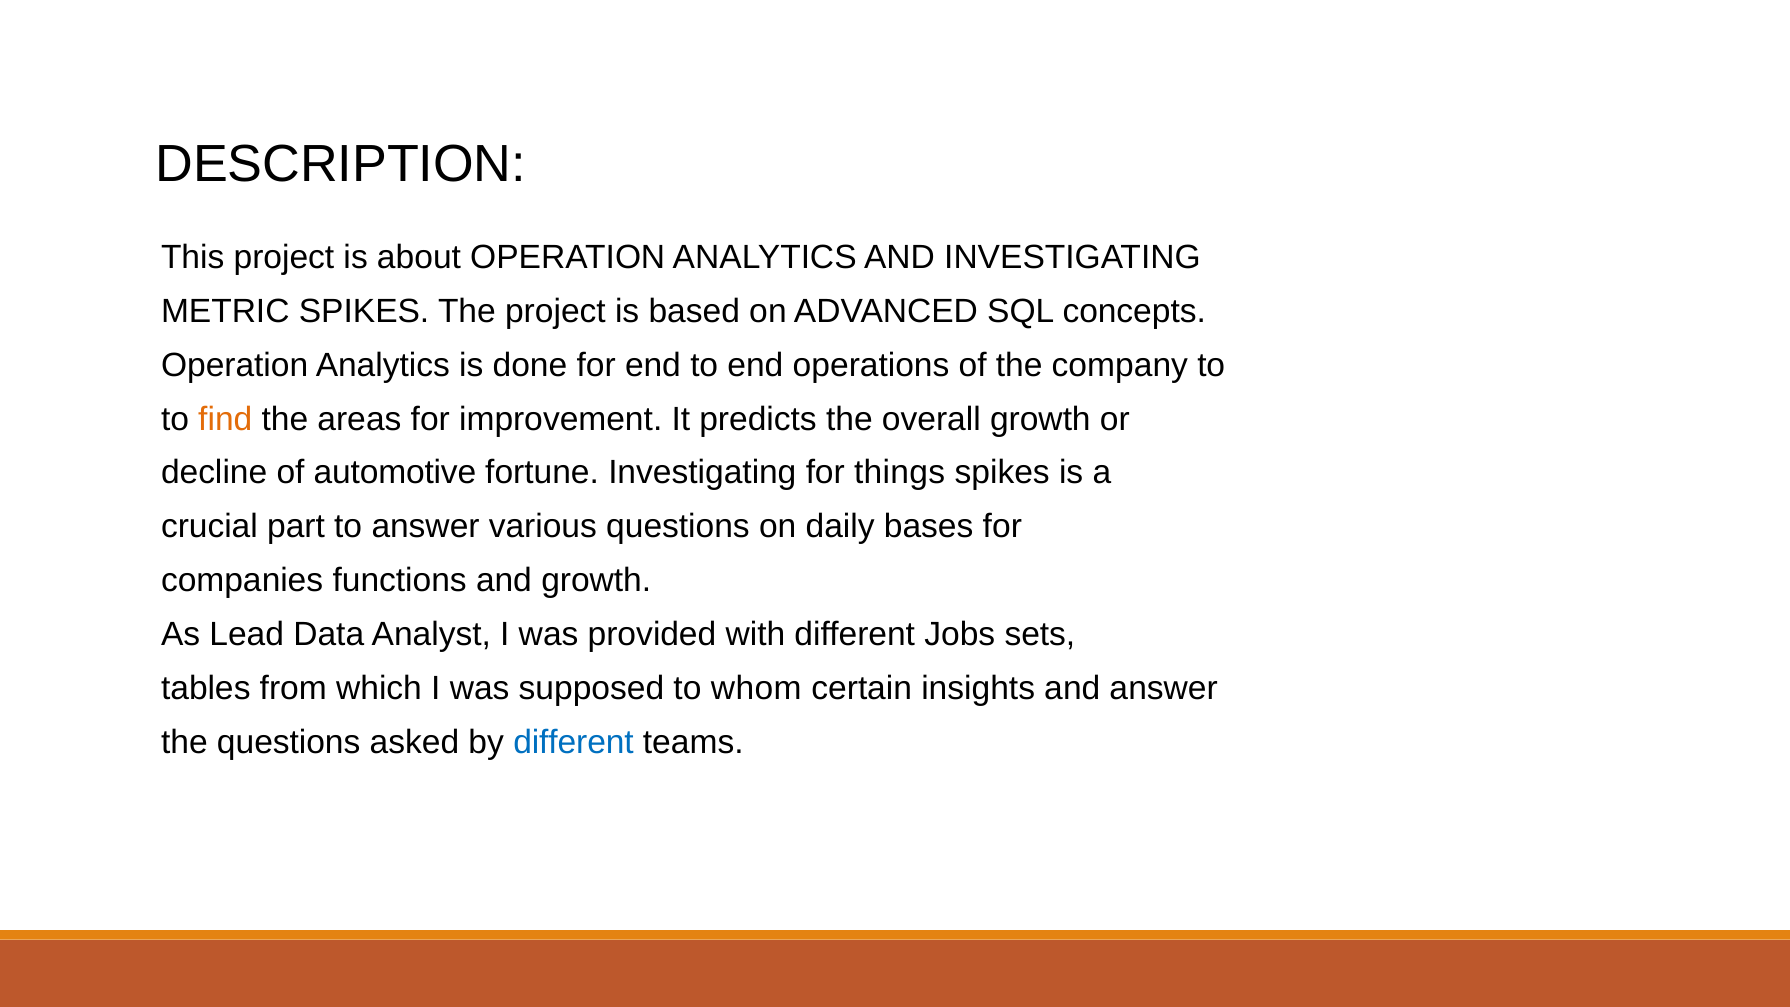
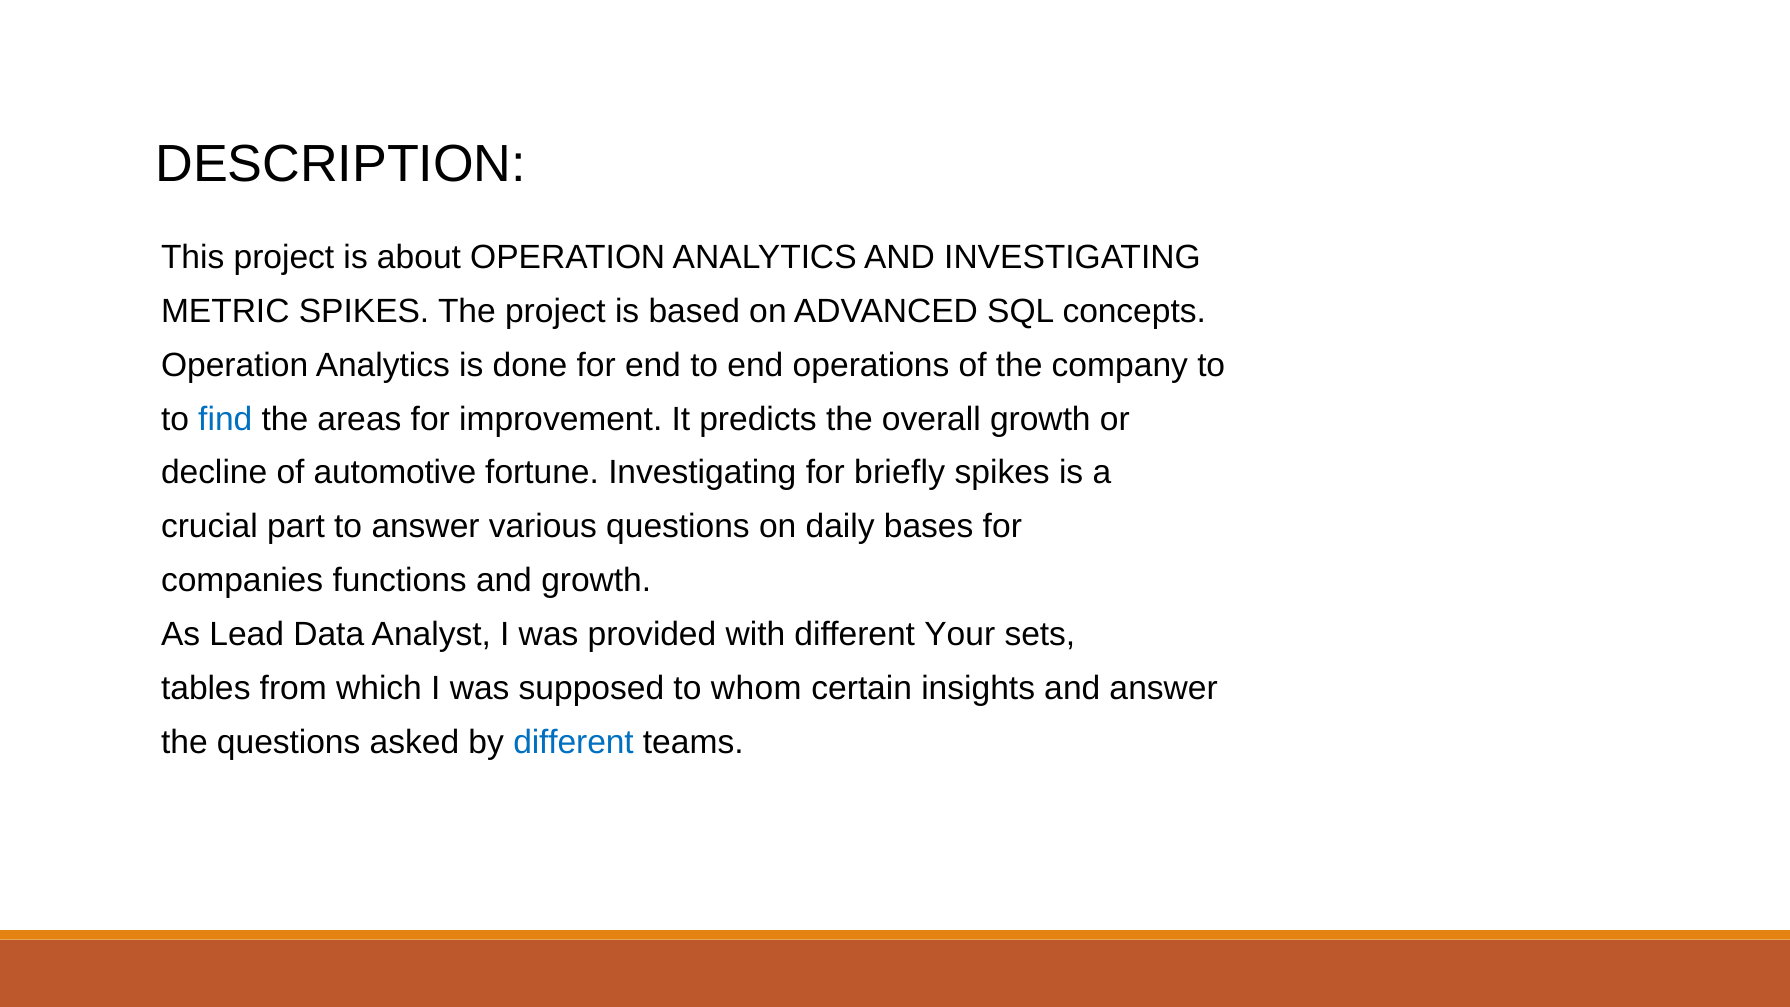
find colour: orange -> blue (225, 419)
things: things -> briefly (900, 473)
Jobs: Jobs -> Your (960, 634)
